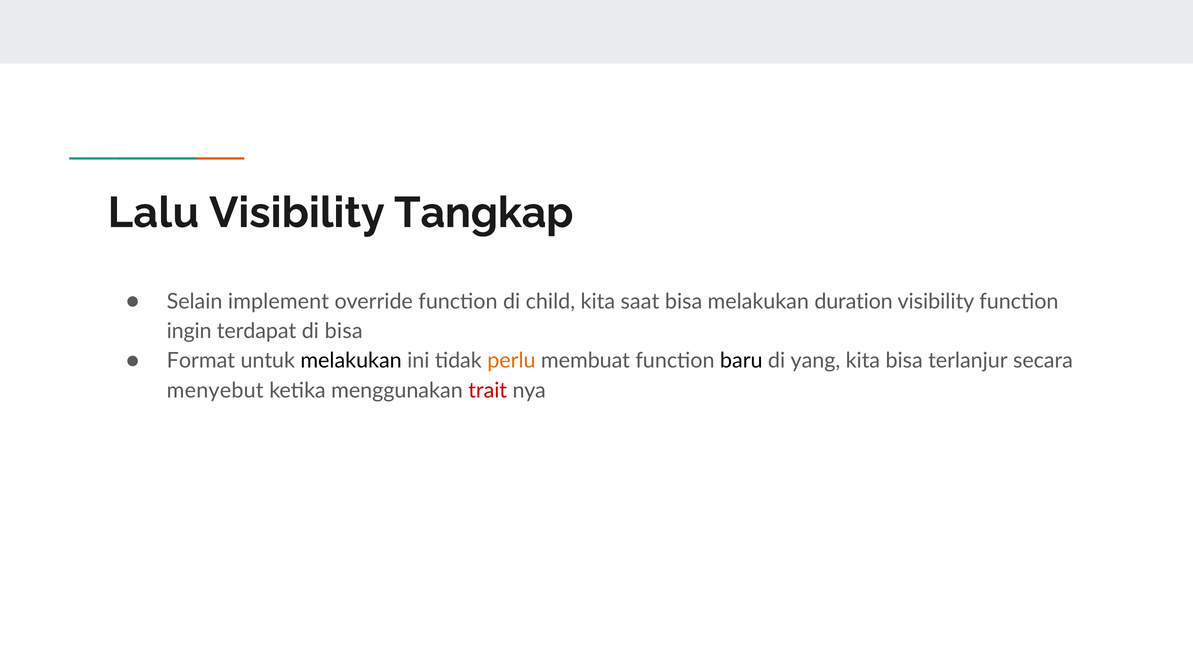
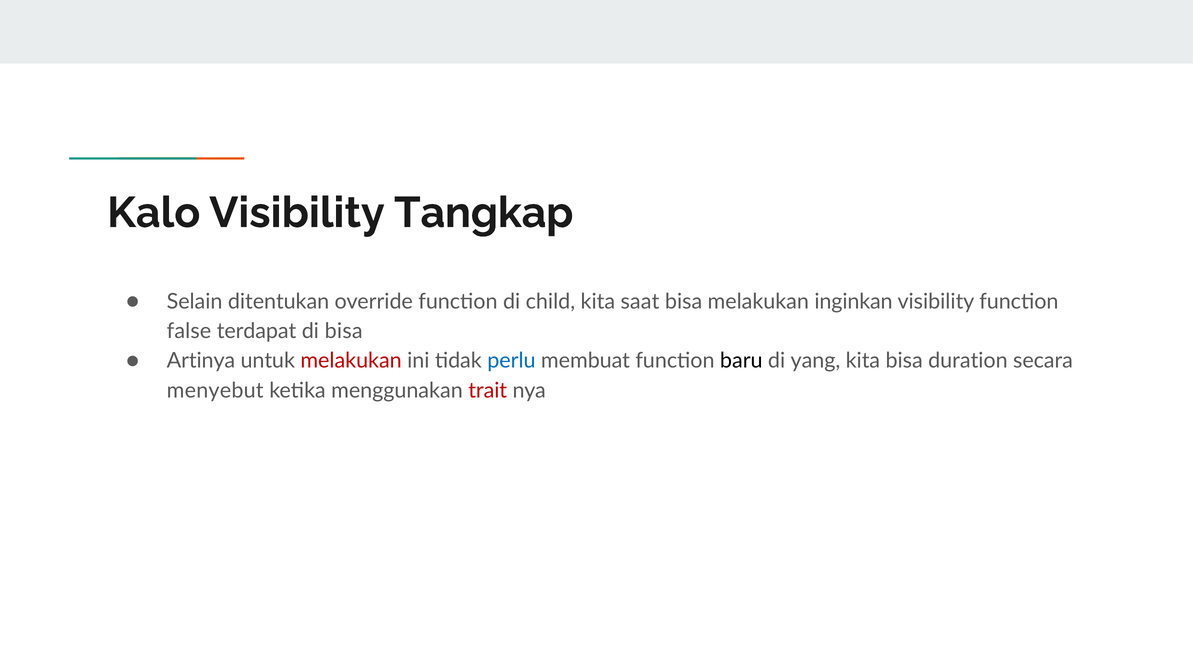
Lalu: Lalu -> Kalo (154, 213)
implement: implement -> ditentukan (279, 301)
duration: duration -> inginkan (854, 301)
ingin: ingin -> false (189, 331)
Format: Format -> Artinya (201, 361)
melakukan colour: black -> red (351, 361)
perlu colour: orange -> blue (511, 361)
terlanjur: terlanjur -> duration (968, 361)
